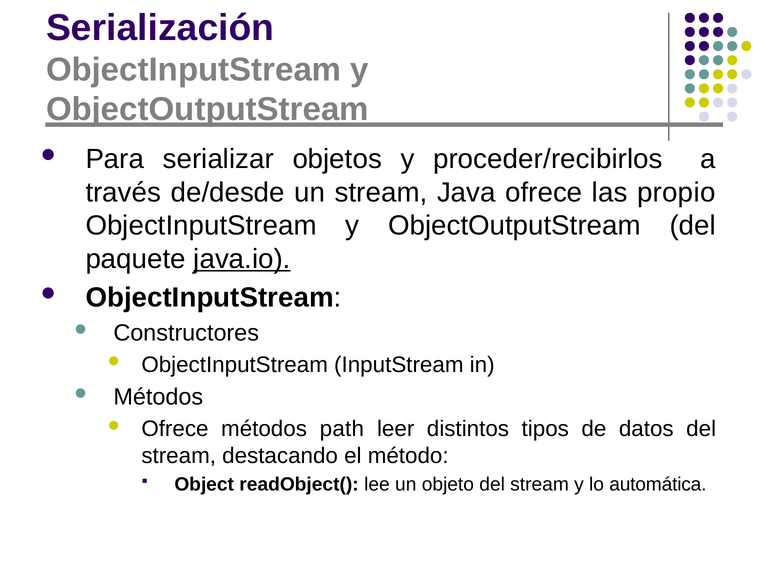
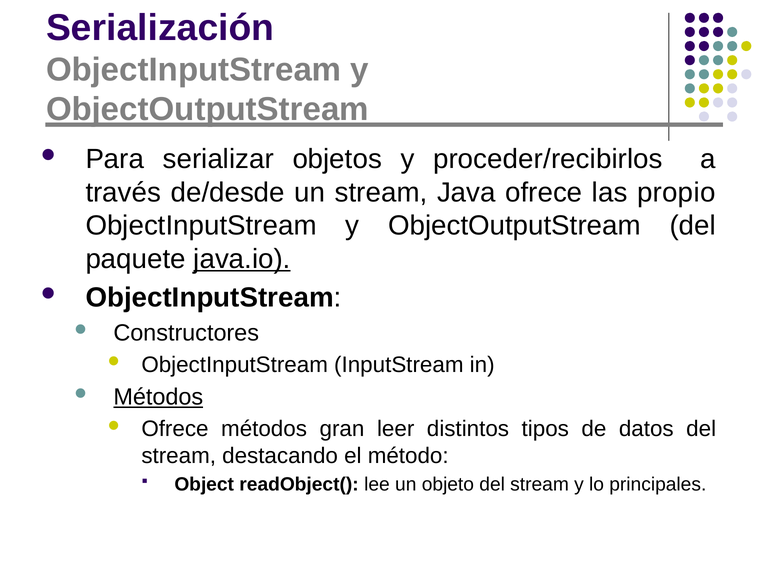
Métodos underline: none -> present (158, 397)
path: path -> gran (342, 429)
automática: automática -> principales (658, 484)
